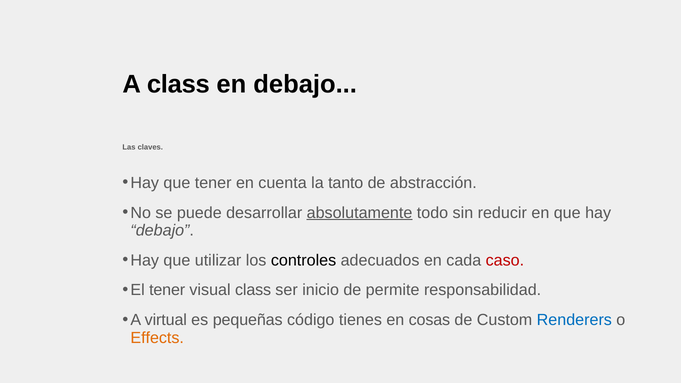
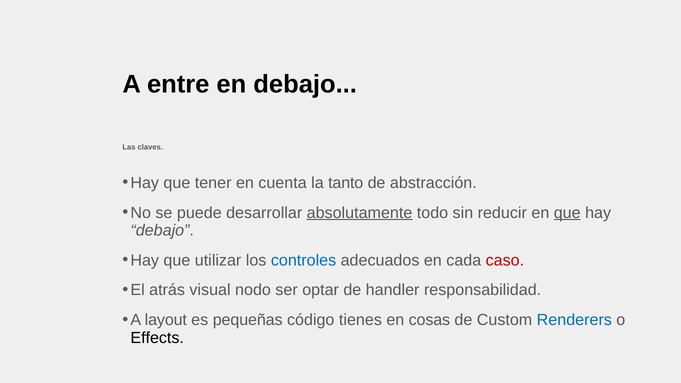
A class: class -> entre (178, 84)
que underline: none -> present (567, 213)
controles colour: black -> blue (304, 260)
El tener: tener -> atrás (167, 290)
visual class: class -> nodo (253, 290)
inicio: inicio -> optar (321, 290)
permite: permite -> handler (393, 290)
virtual: virtual -> layout (166, 320)
Effects colour: orange -> black (157, 338)
